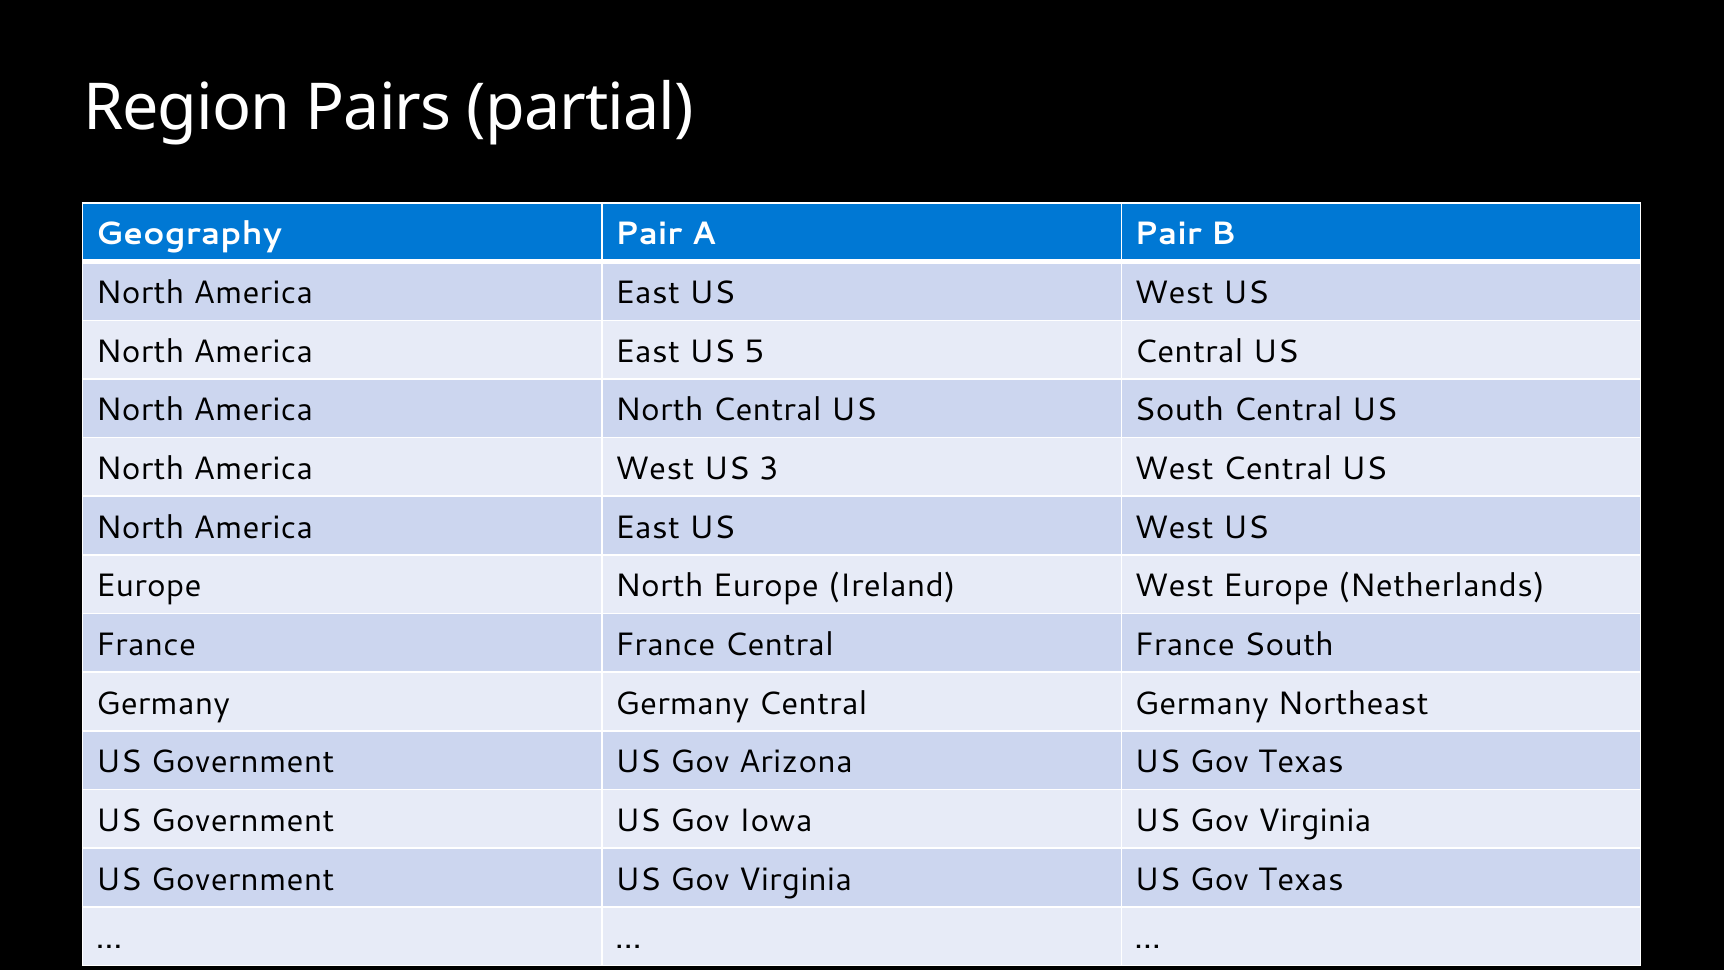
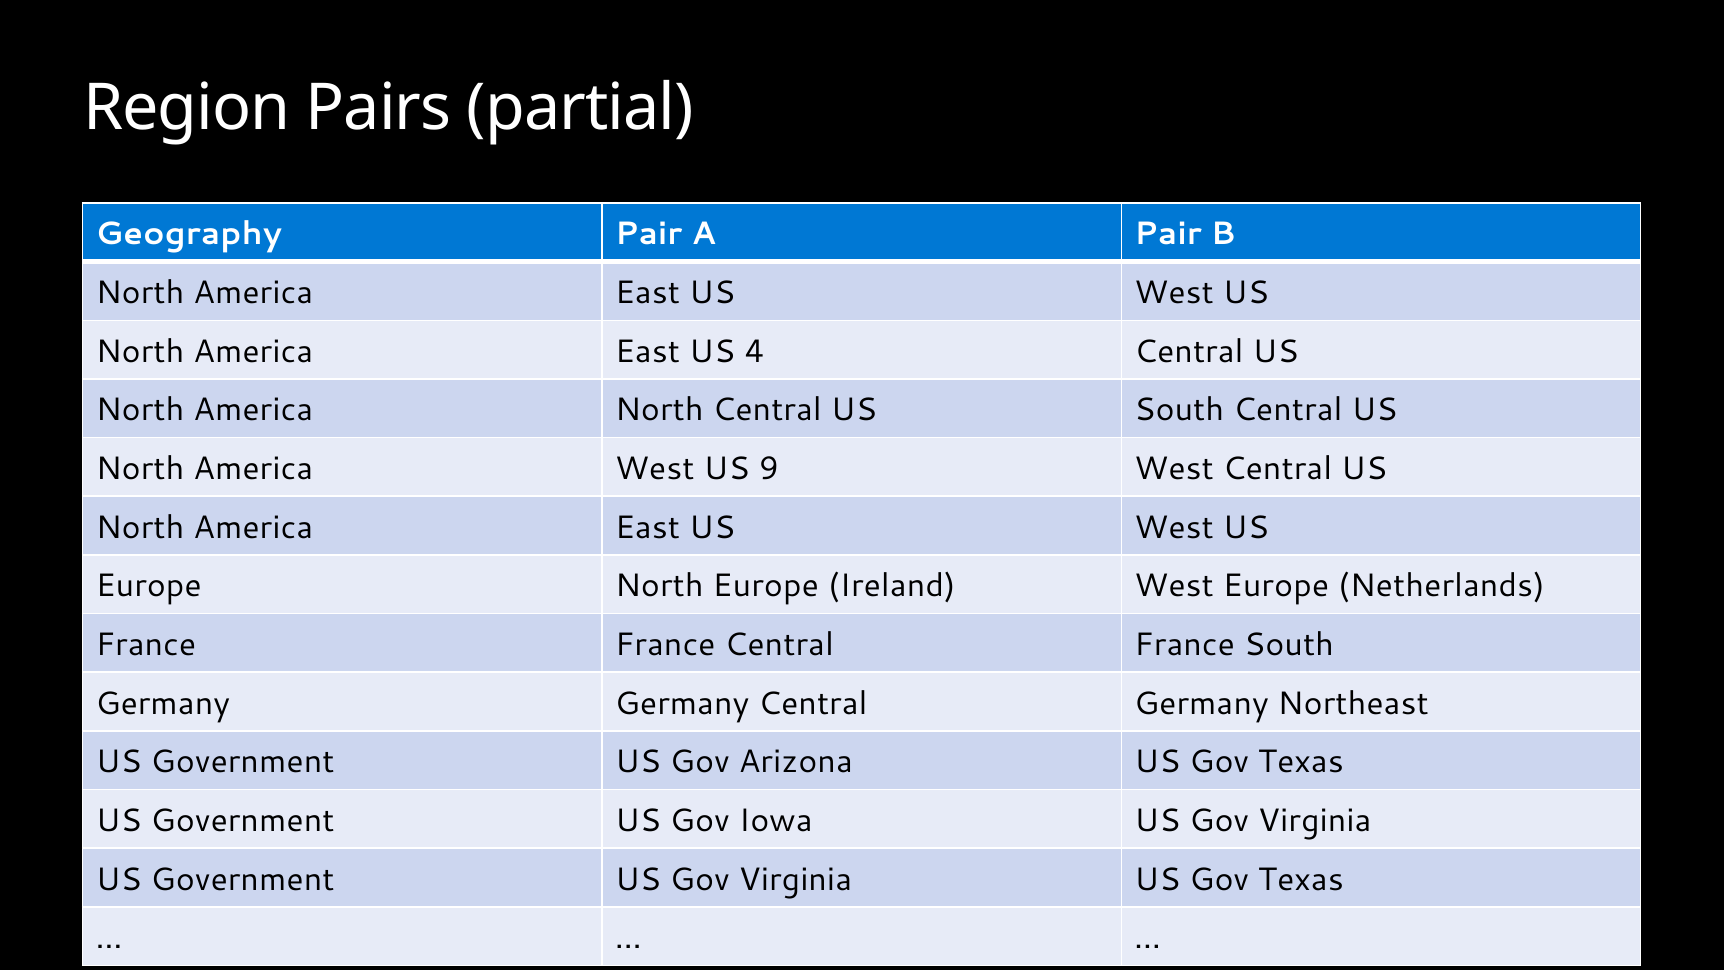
5: 5 -> 4 (754, 351)
3: 3 -> 9 (769, 469)
